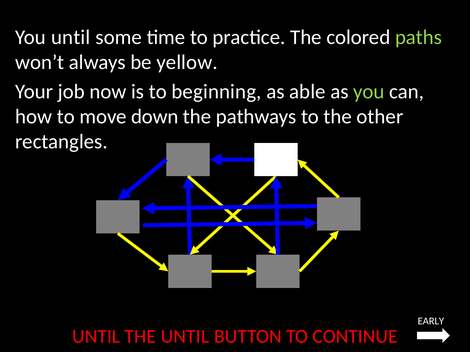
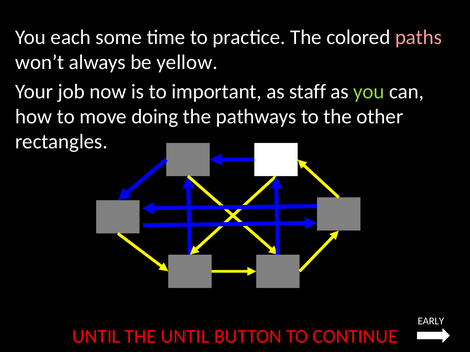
You until: until -> each (71, 37)
paths colour: light green -> pink (419, 37)
beginning: beginning -> important (217, 92)
able: able -> staff (308, 92)
down: down -> doing (155, 117)
